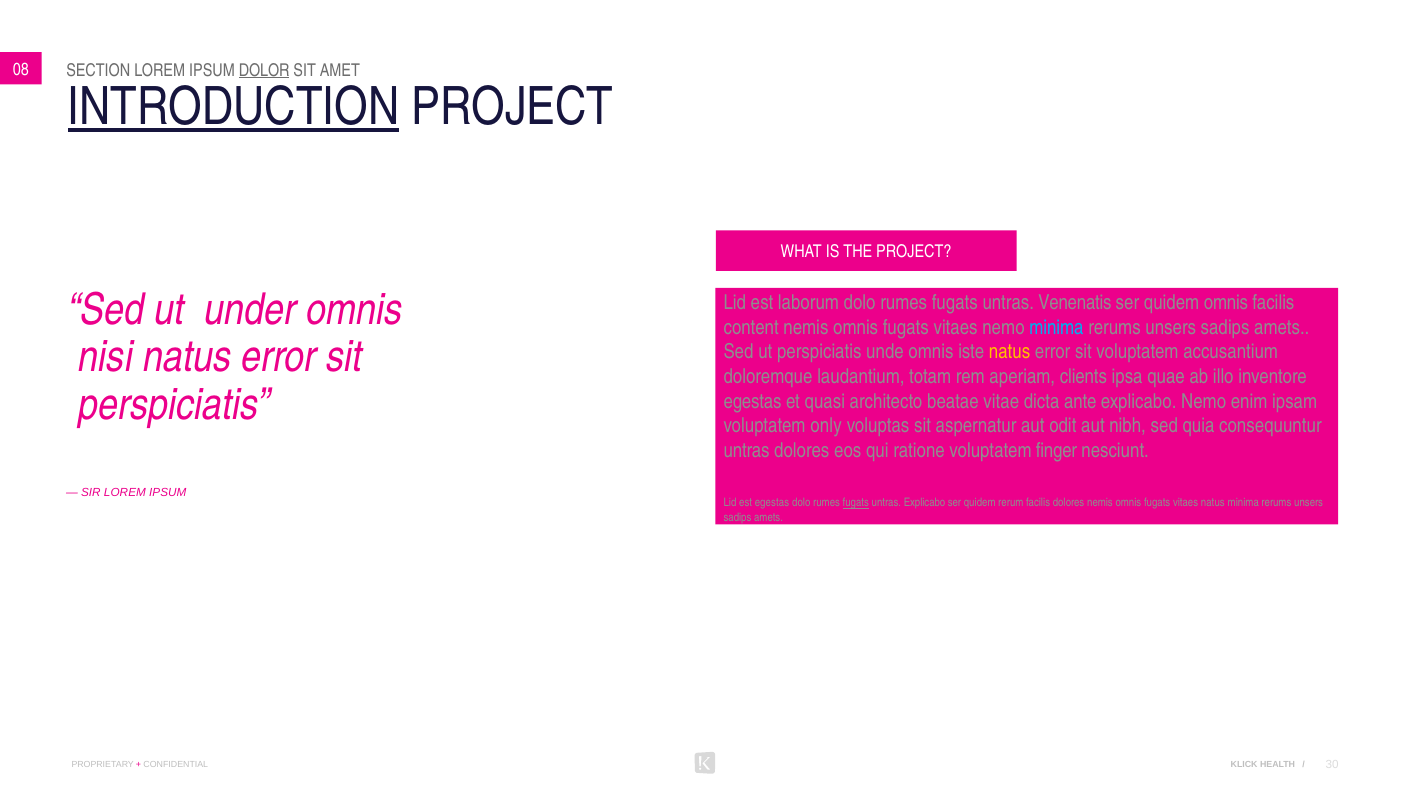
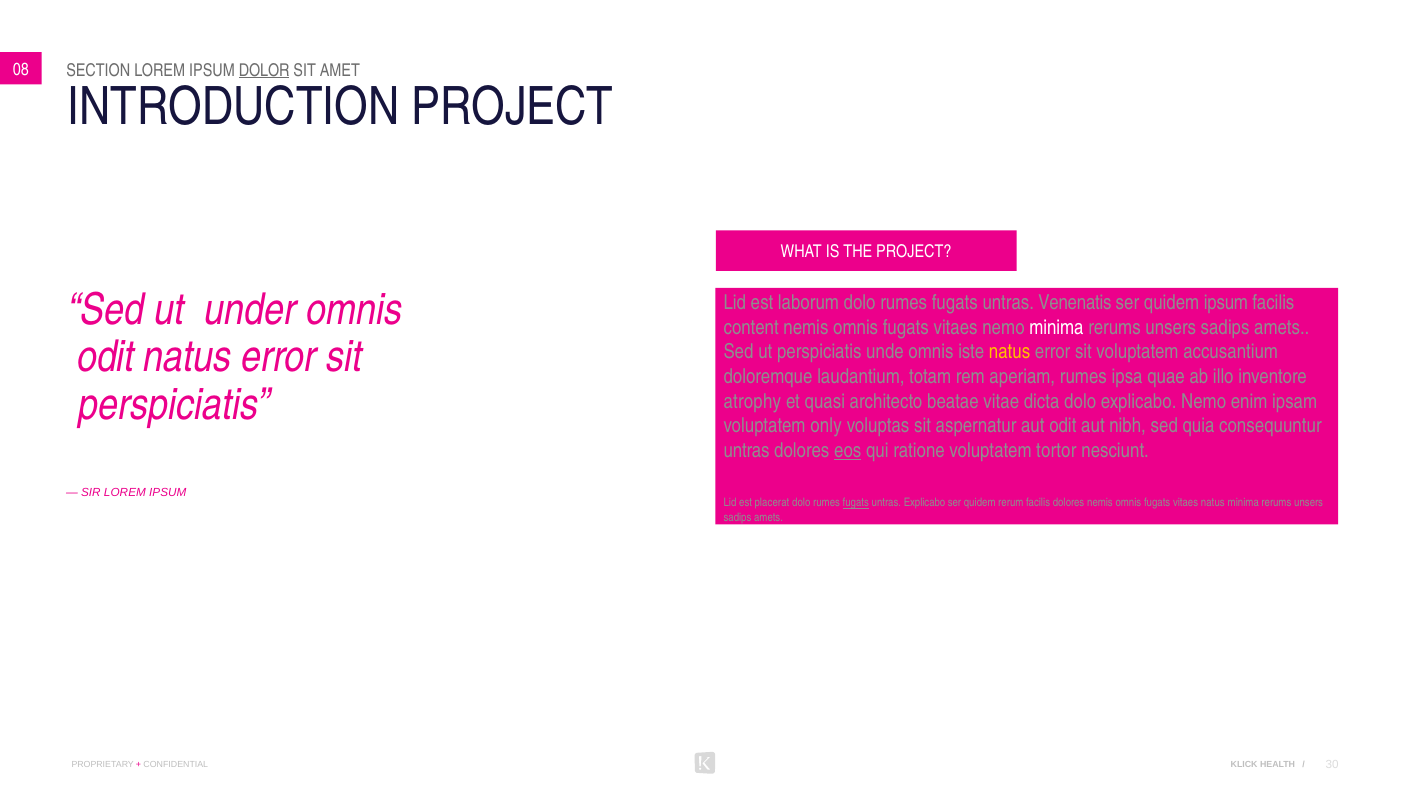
INTRODUCTION underline: present -> none (234, 107)
quidem omnis: omnis -> ipsum (1226, 303)
minima colour: light blue -> white (1056, 327)
nisi: nisi -> odit (106, 357)
aperiam clients: clients -> rumes (1083, 377)
egestas: egestas -> atrophy (752, 401)
dicta ante: ante -> dolo (1080, 401)
eos underline: none -> present (848, 451)
finger: finger -> tortor (1056, 451)
est egestas: egestas -> placerat (772, 503)
